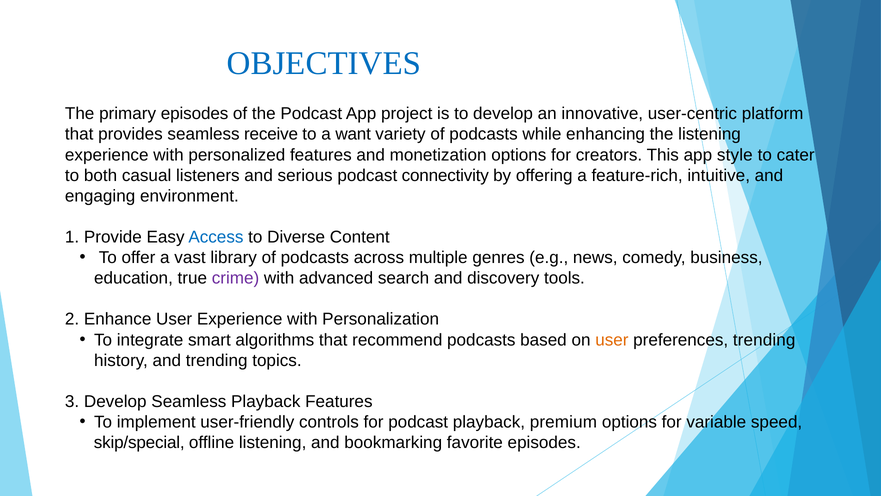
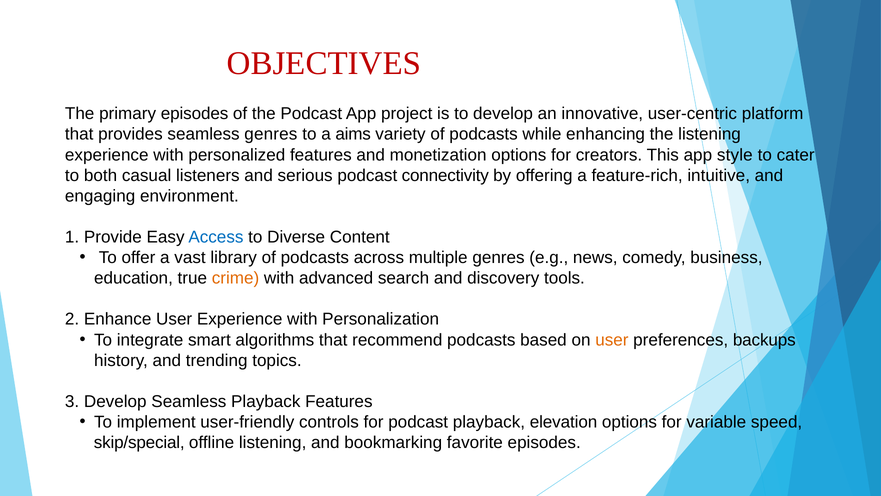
OBJECTIVES colour: blue -> red (324, 63)
seamless receive: receive -> genres (271, 134)
want: want -> aims (353, 134)
crime colour: purple -> orange (236, 278)
preferences trending: trending -> backups (764, 340)
premium: premium -> elevation (564, 422)
